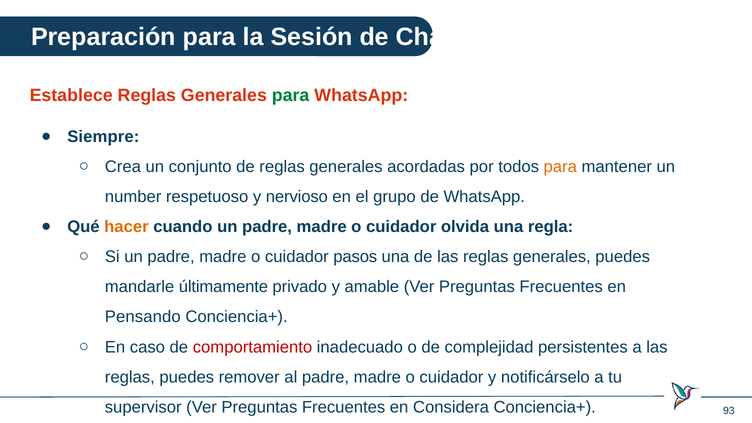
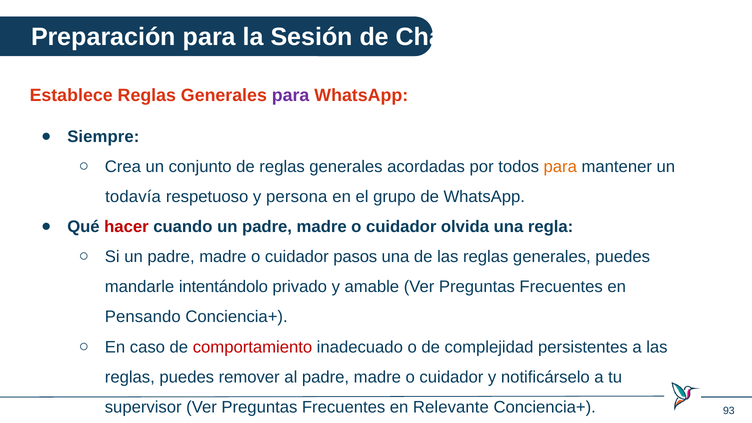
para colour: green -> purple (291, 96)
number: number -> todavía (133, 197)
nervioso: nervioso -> persona (297, 197)
hacer colour: orange -> red (126, 227)
últimamente: últimamente -> intentándolo (223, 287)
Considera: Considera -> Relevante (451, 407)
